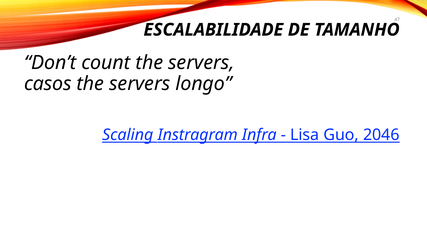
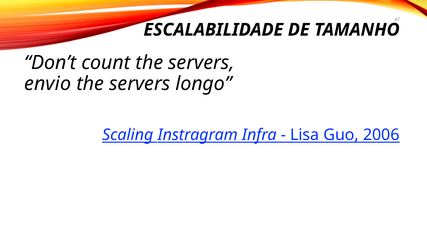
casos: casos -> envio (48, 84)
2046: 2046 -> 2006 (381, 135)
